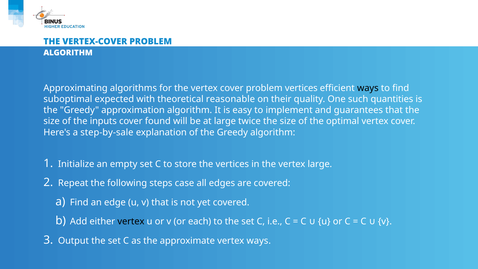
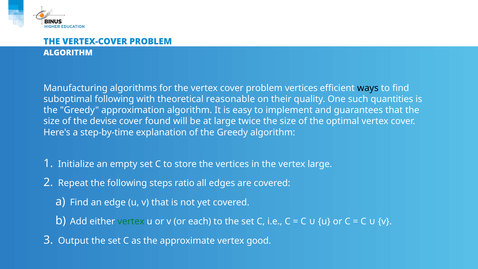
Approximating: Approximating -> Manufacturing (76, 88)
suboptimal expected: expected -> following (114, 99)
inputs: inputs -> devise (103, 121)
step-by-sale: step-by-sale -> step-by-time (107, 132)
case: case -> ratio (185, 183)
vertex colour: black -> green (131, 221)
vertex ways: ways -> good (259, 241)
